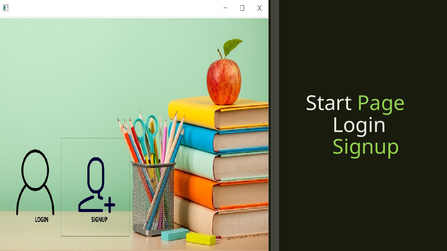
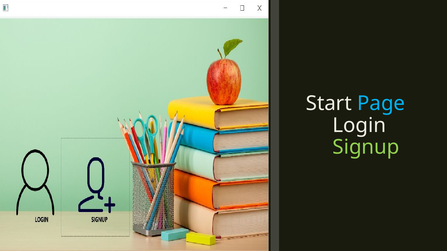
Page colour: light green -> light blue (381, 104)
